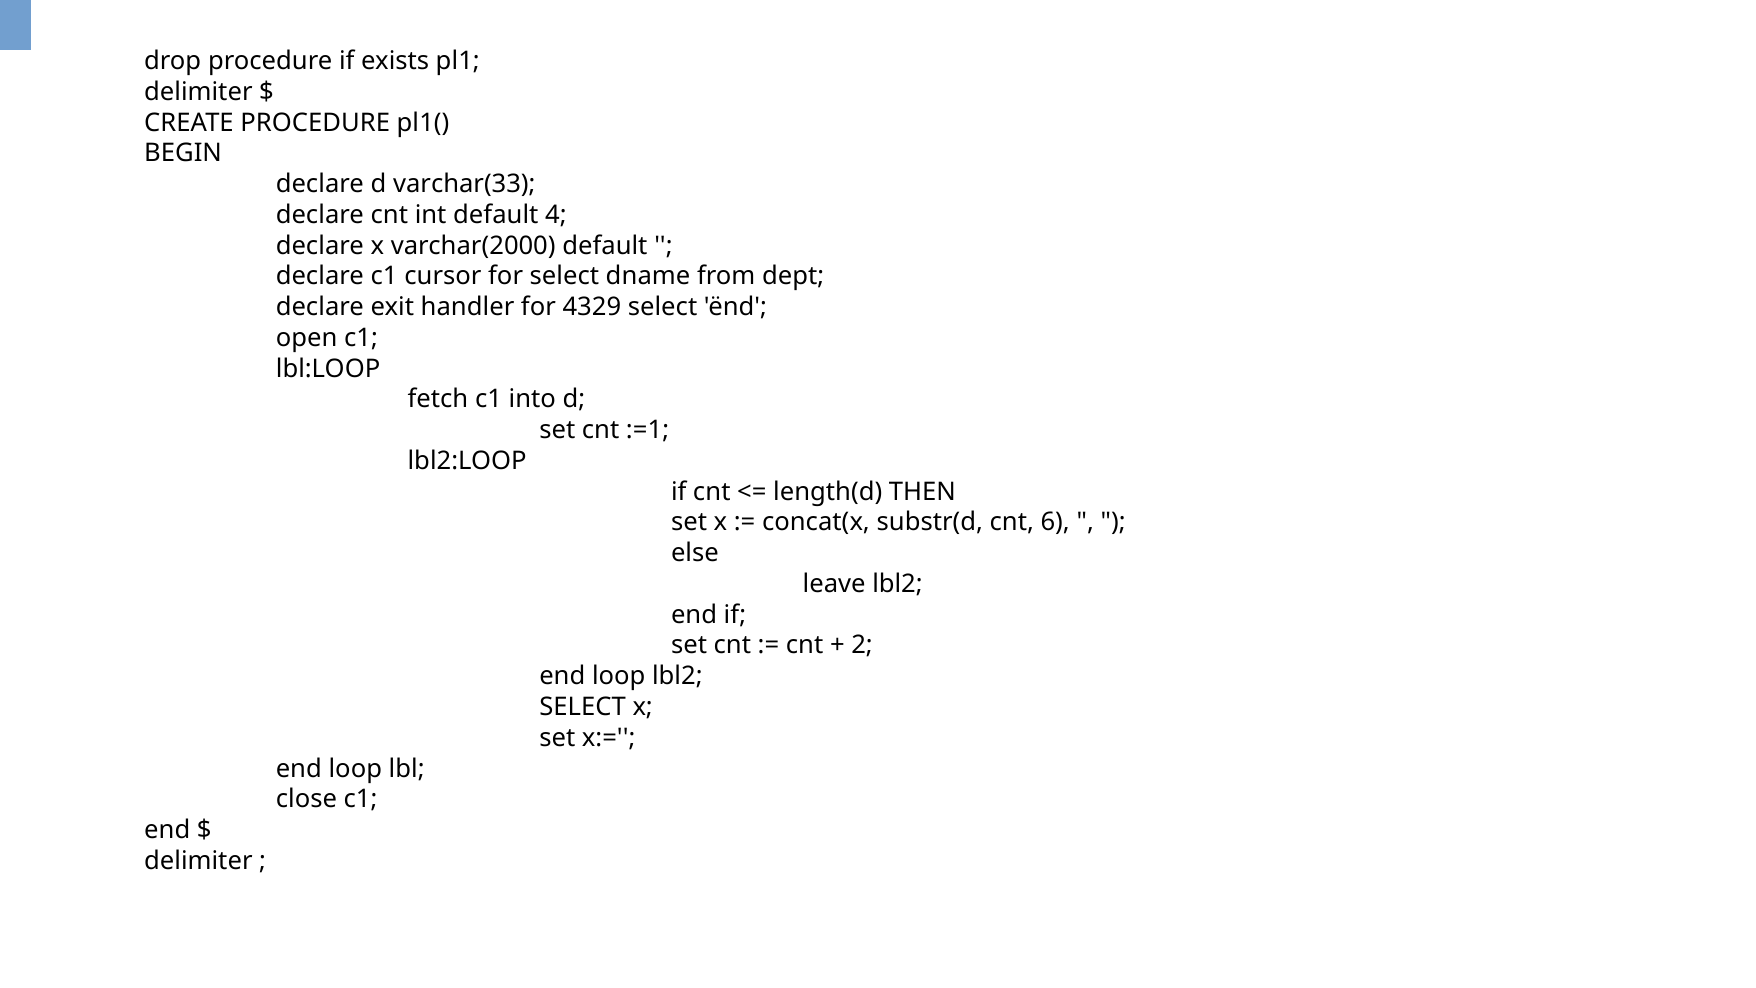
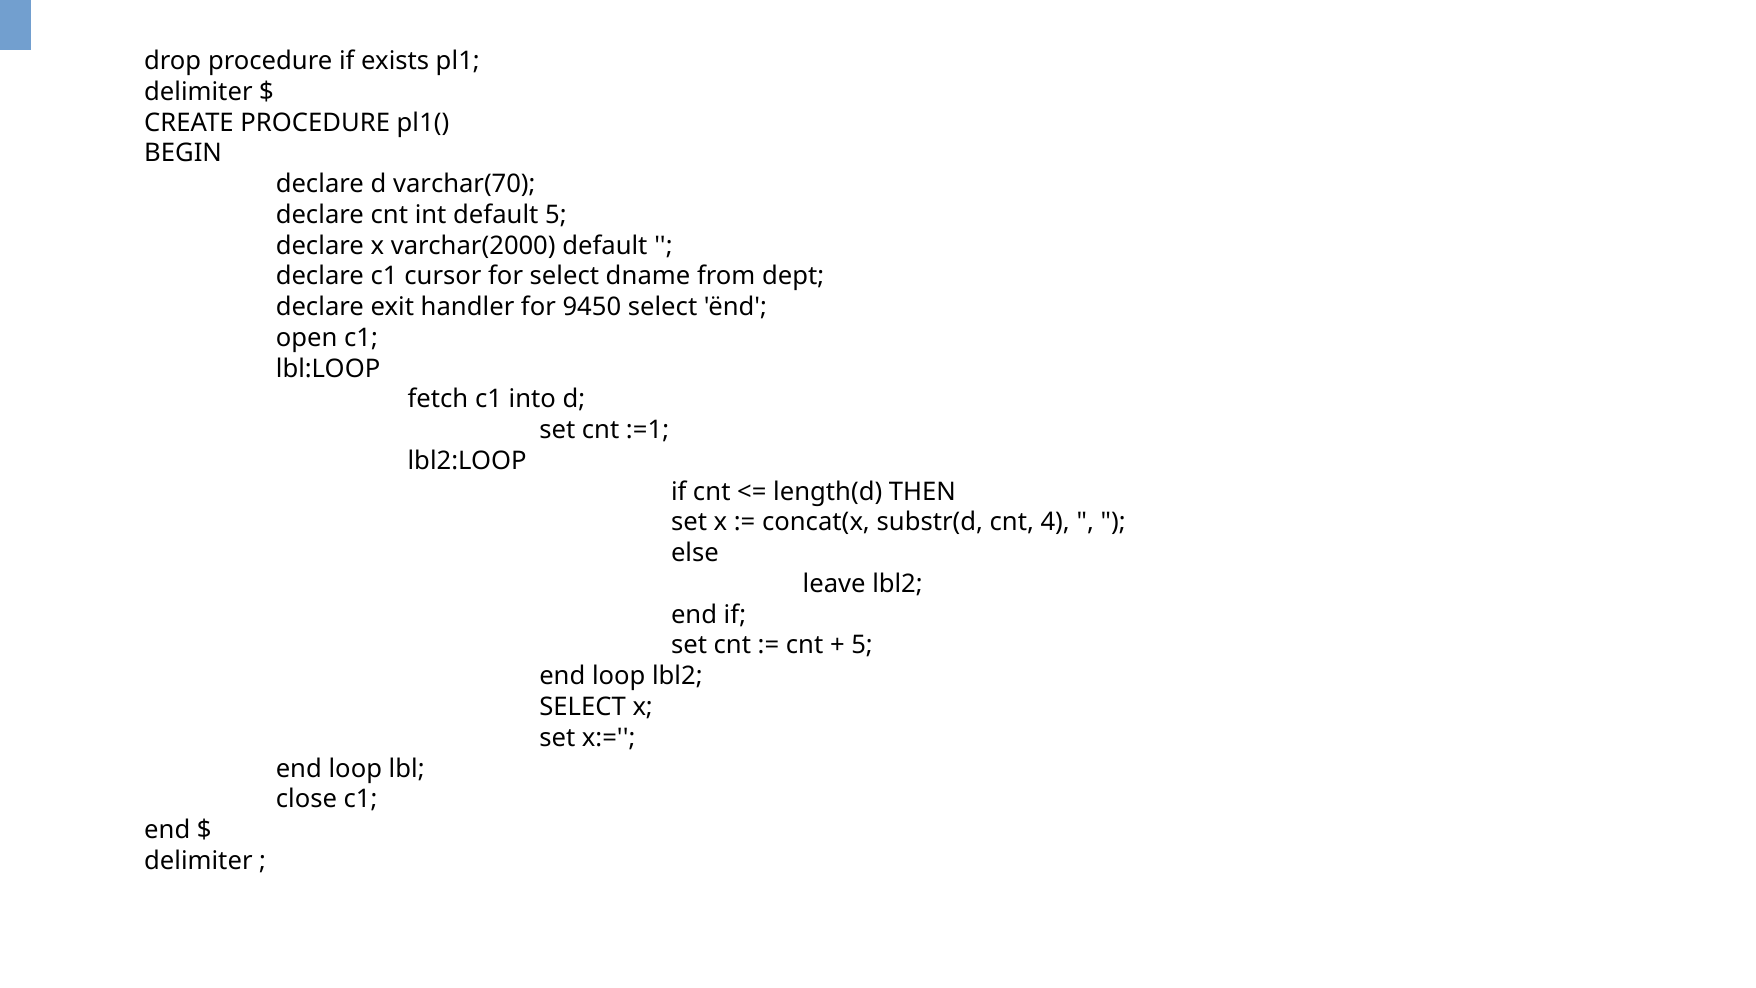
varchar(33: varchar(33 -> varchar(70 (464, 184)
default 4: 4 -> 5 (556, 215)
4329: 4329 -> 9450 (592, 307)
6: 6 -> 4 (1055, 522)
2: 2 -> 5 (862, 645)
